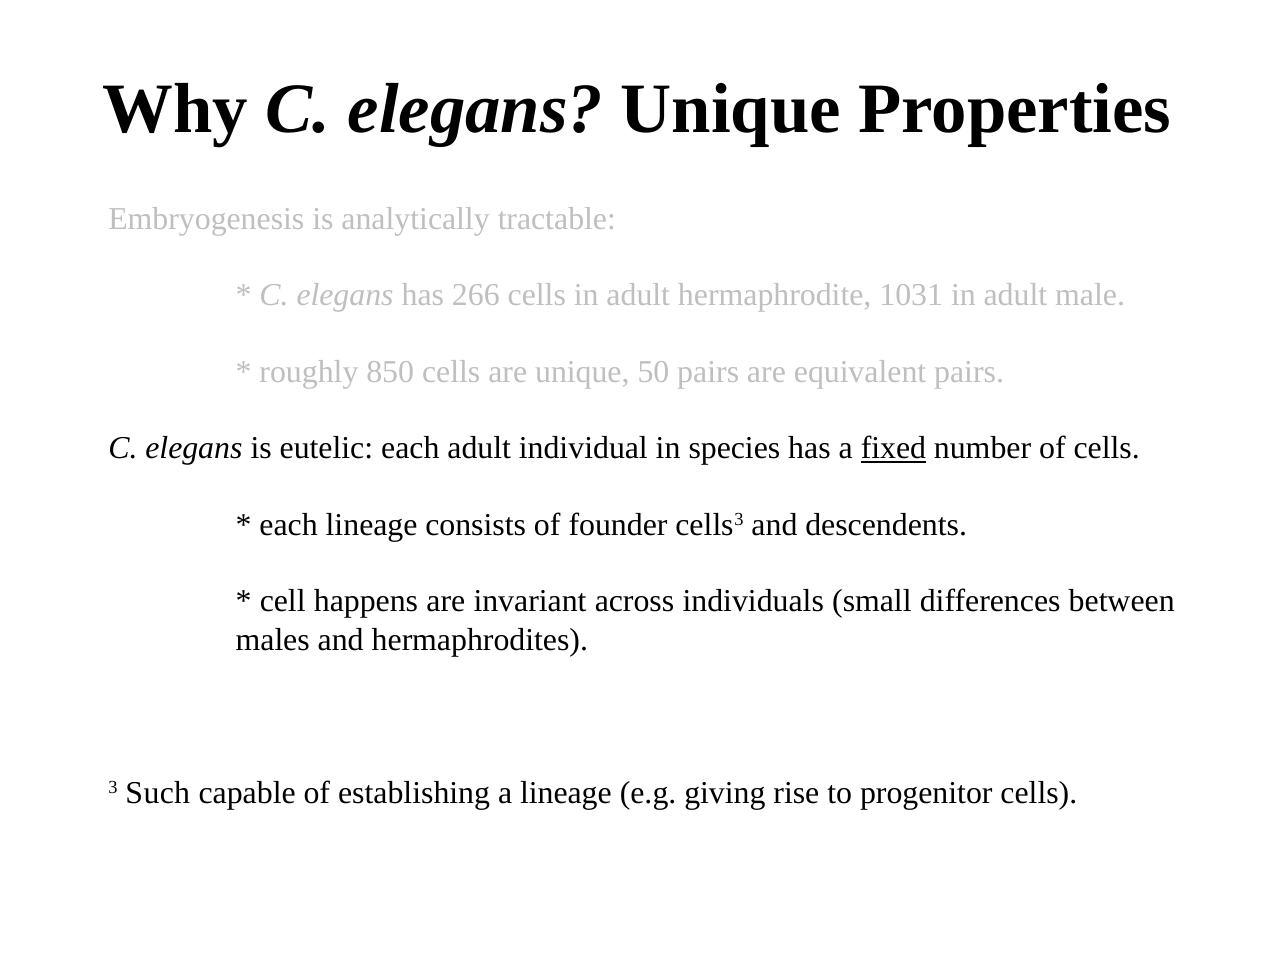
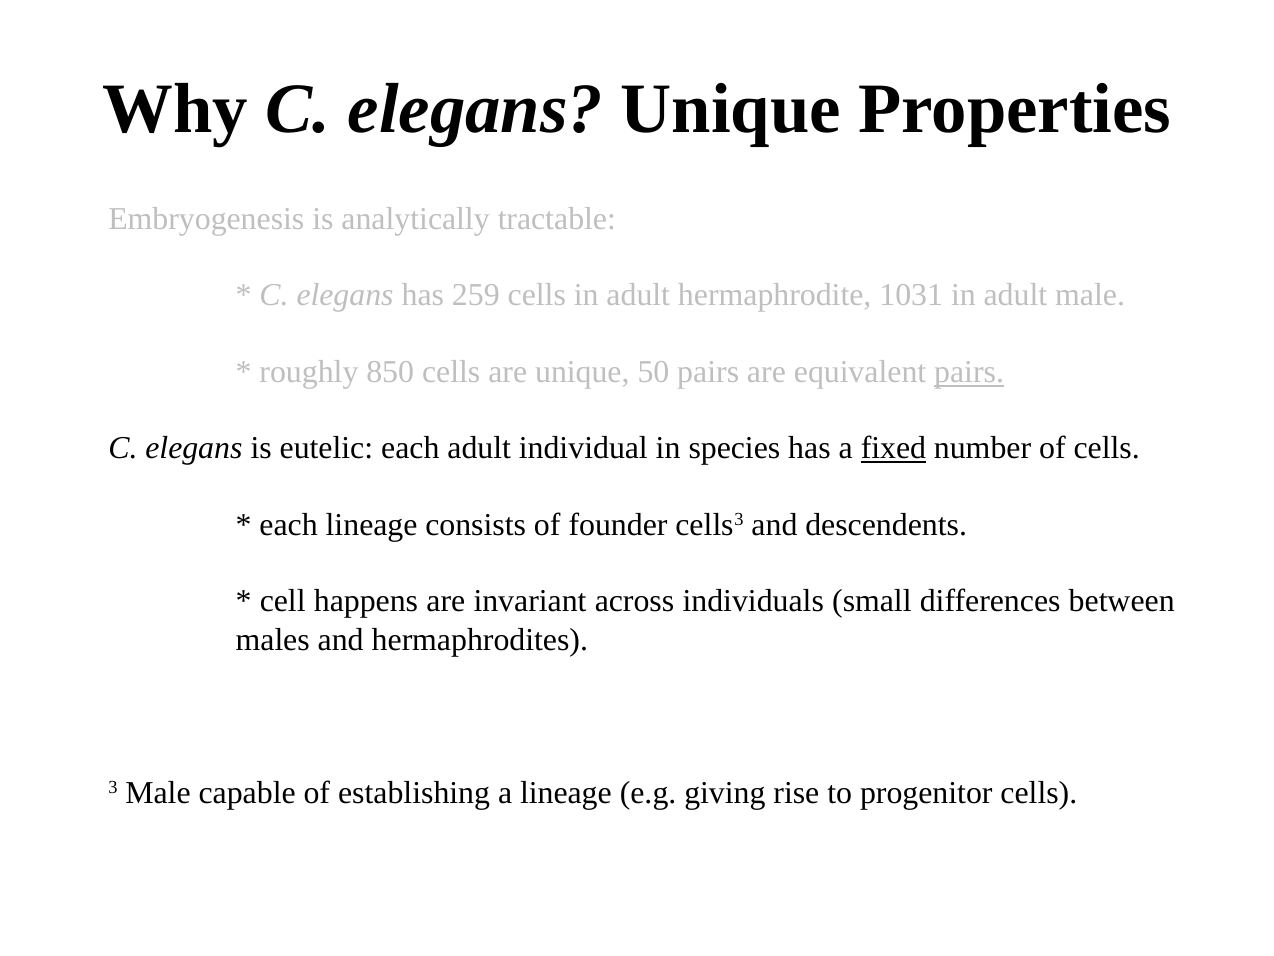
266: 266 -> 259 (476, 295)
pairs underline: none -> present (969, 372)
3 Such: Such -> Male (158, 792)
